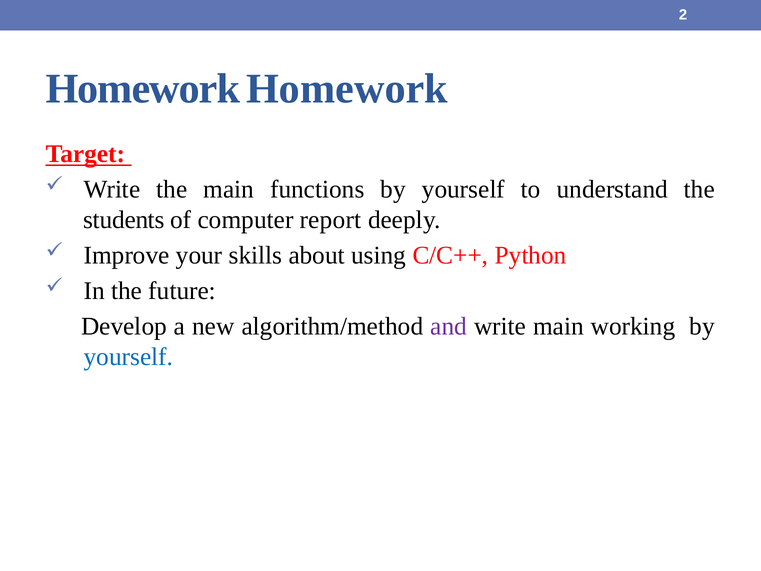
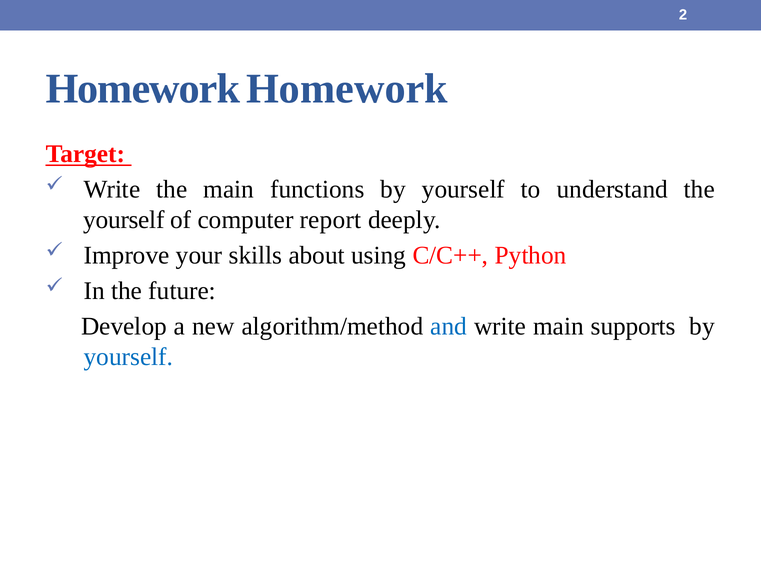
students: students -> yourself (124, 220)
and colour: purple -> blue (449, 326)
working: working -> supports (633, 326)
